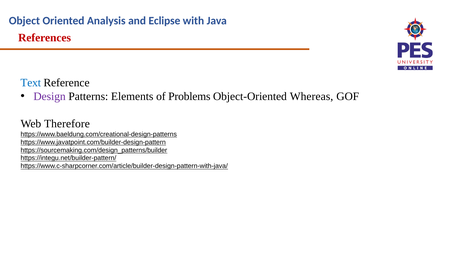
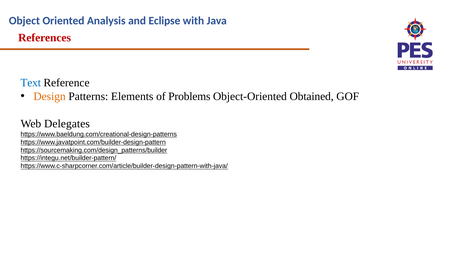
Design colour: purple -> orange (50, 96)
Whereas: Whereas -> Obtained (312, 96)
Therefore: Therefore -> Delegates (67, 124)
